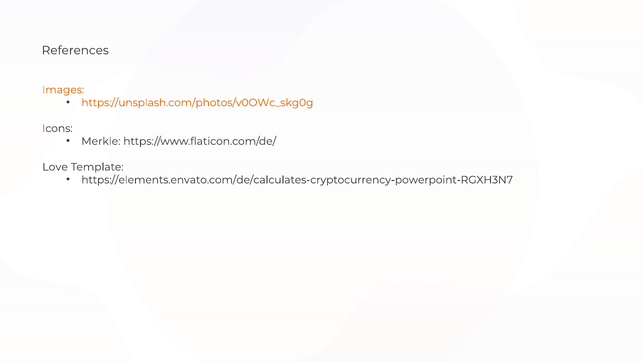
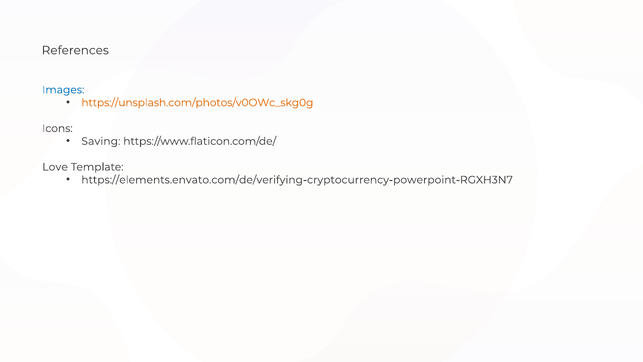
Images colour: orange -> blue (63, 90)
Merkle: Merkle -> Saving (101, 141)
https://elements.envato.com/de/calculates-cryptocurrency-powerpoint-RGXH3N7: https://elements.envato.com/de/calculates-cryptocurrency-powerpoint-RGXH3N7 -> https://elements.envato.com/de/verifying-cryptocurrency-powerpoint-RGXH3N7 (297, 180)
